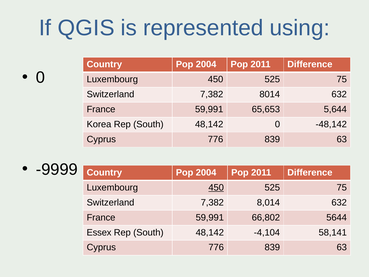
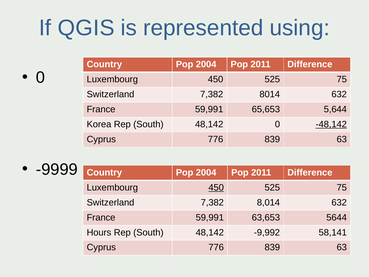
-48,142 underline: none -> present (331, 124)
66,802: 66,802 -> 63,653 (266, 217)
Essex: Essex -> Hours (99, 232)
-4,104: -4,104 -> -9,992 (267, 232)
